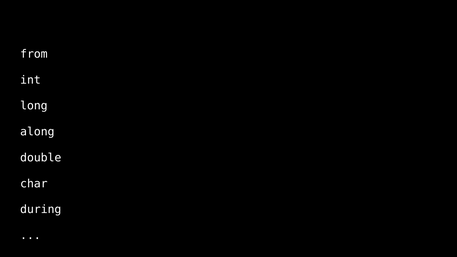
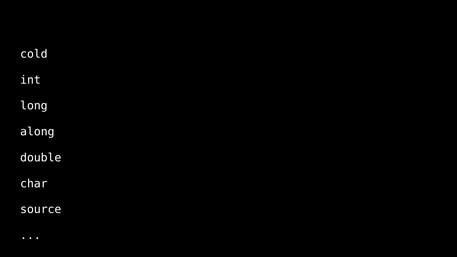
from: from -> cold (34, 54)
during: during -> source (41, 210)
